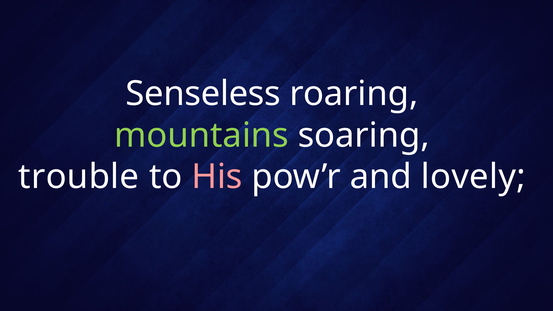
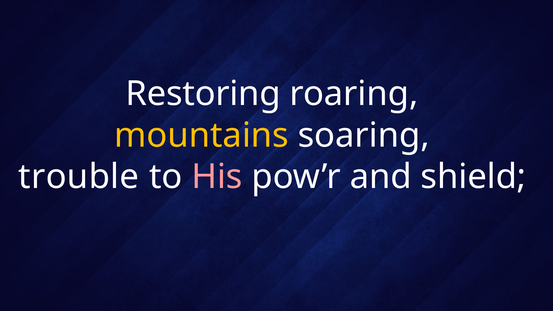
Senseless: Senseless -> Restoring (203, 94)
mountains colour: light green -> yellow (202, 135)
lovely: lovely -> shield (473, 177)
